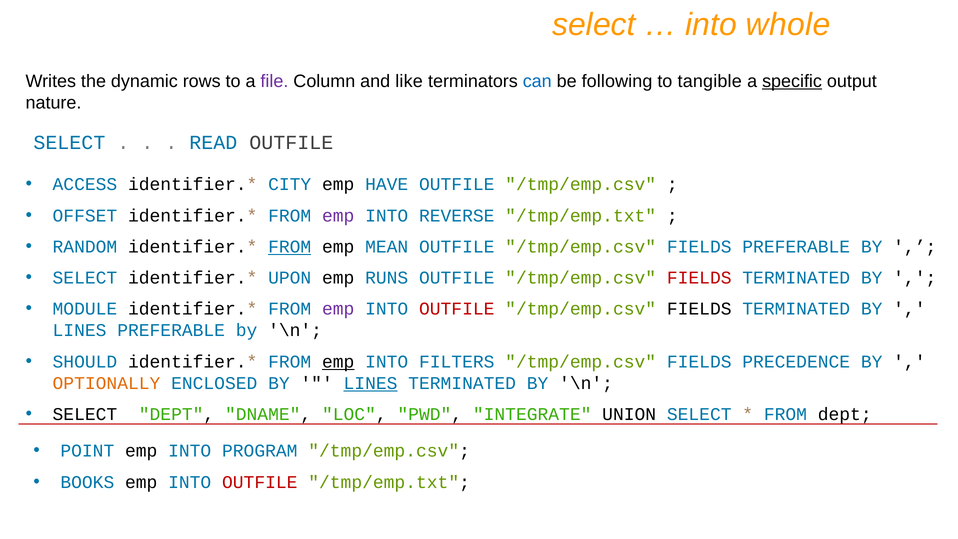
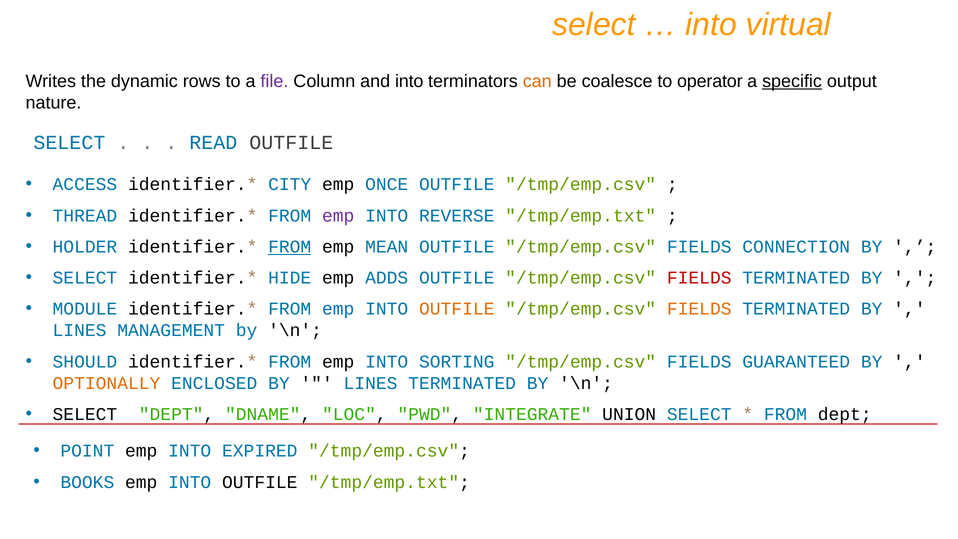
whole: whole -> virtual (788, 25)
and like: like -> into (409, 81)
can colour: blue -> orange (537, 81)
following: following -> coalesce (617, 81)
tangible: tangible -> operator (710, 81)
HAVE: HAVE -> ONCE (387, 184)
OFFSET: OFFSET -> THREAD (85, 216)
RANDOM: RANDOM -> HOLDER (85, 247)
FIELDS PREFERABLE: PREFERABLE -> CONNECTION (796, 247)
UPON: UPON -> HIDE (290, 278)
RUNS: RUNS -> ADDS (387, 278)
emp colour: purple -> blue (338, 309)
OUTFILE colour: red -> orange (457, 309)
FIELDS colour: black -> orange (699, 309)
LINES PREFERABLE: PREFERABLE -> MANAGEMENT (171, 330)
emp underline: present -> none (338, 362)
FILTERS: FILTERS -> SORTING (457, 362)
PRECEDENCE: PRECEDENCE -> GUARANTEED (796, 362)
LINES underline: present -> none (371, 383)
PROGRAM: PROGRAM -> EXPIRED (260, 451)
OUTFILE colour: red -> black (260, 482)
